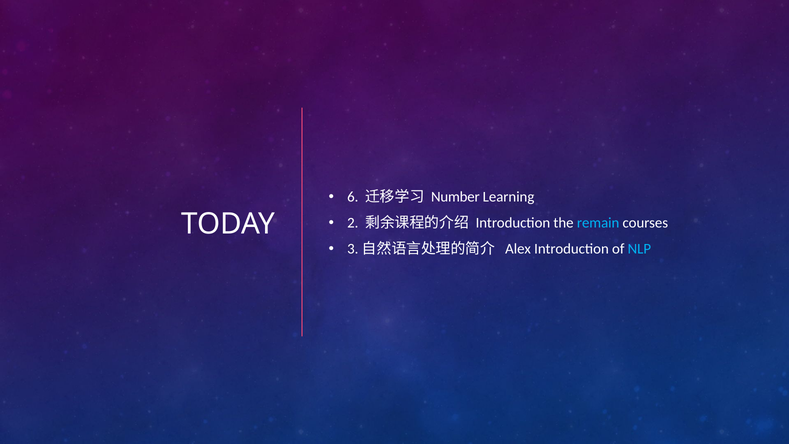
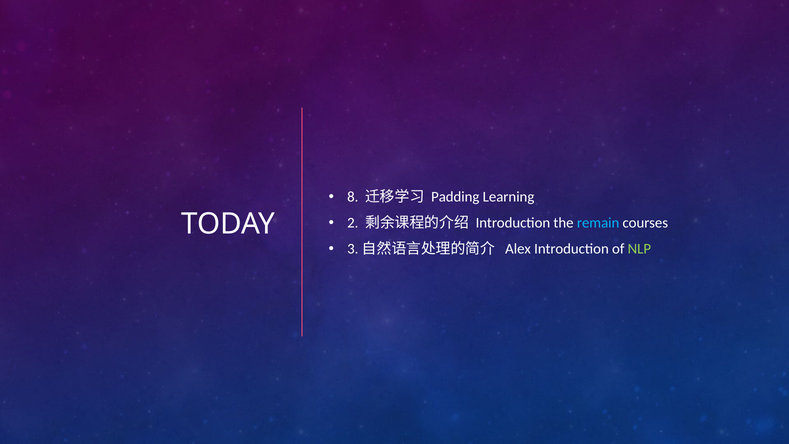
6: 6 -> 8 (353, 197)
Number: Number -> Padding (455, 197)
NLP colour: light blue -> light green (639, 249)
